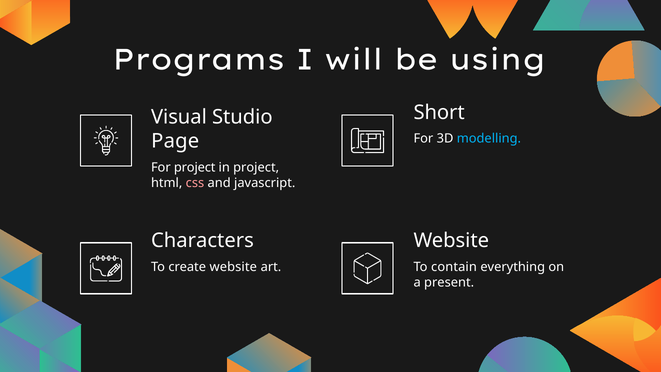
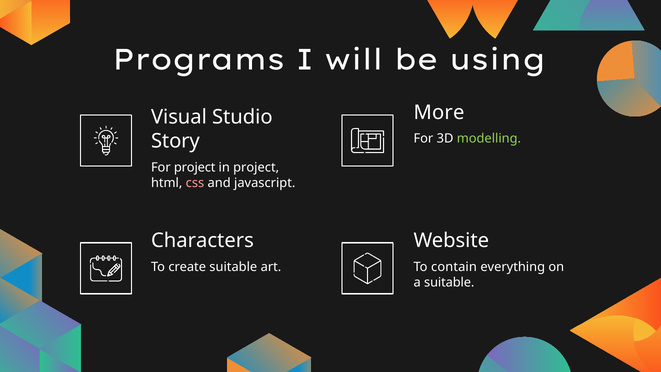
Short: Short -> More (439, 113)
modelling colour: light blue -> light green (489, 139)
Page: Page -> Story (175, 141)
create website: website -> suitable (233, 267)
a present: present -> suitable (449, 282)
